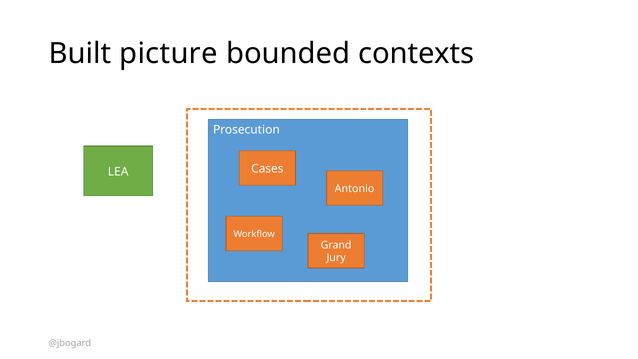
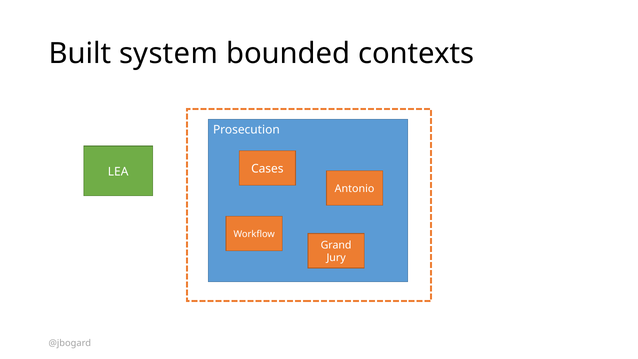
picture: picture -> system (169, 54)
